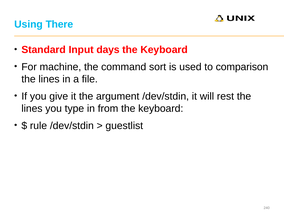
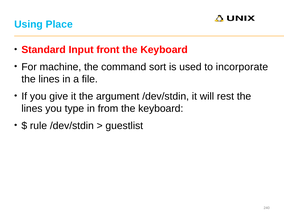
There: There -> Place (59, 24)
days: days -> front (108, 50)
comparison: comparison -> incorporate (242, 67)
